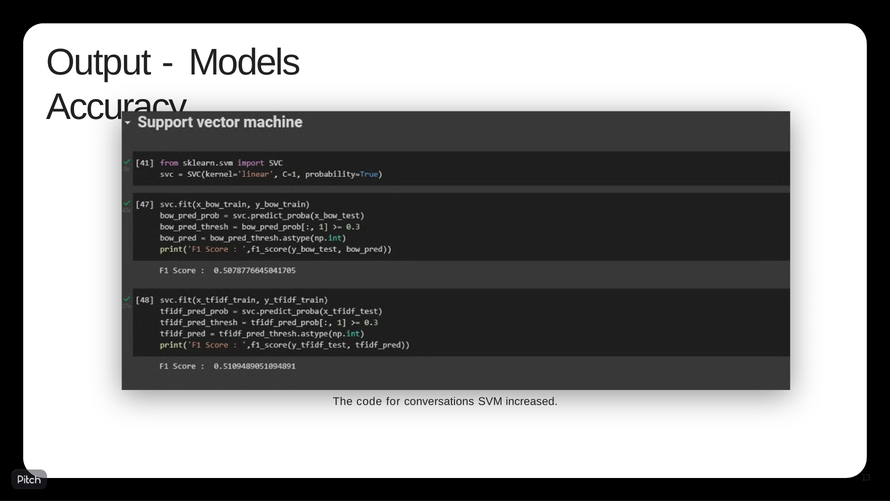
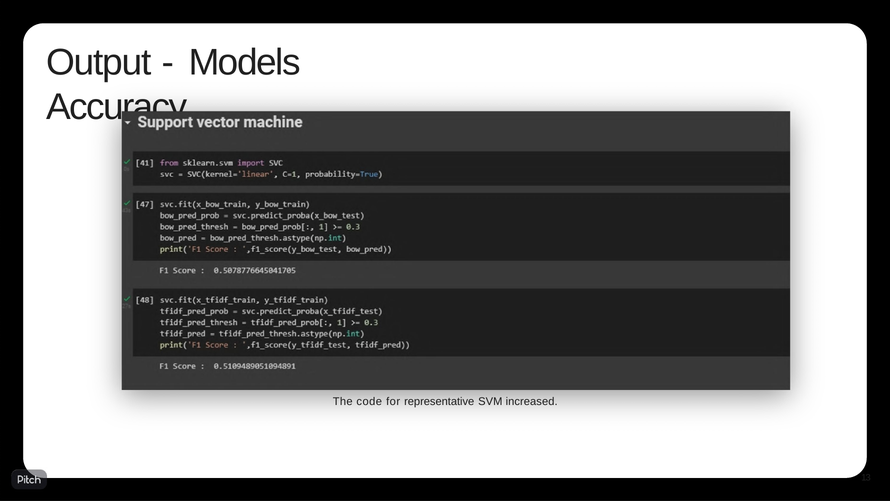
conversations: conversations -> representative (439, 401)
